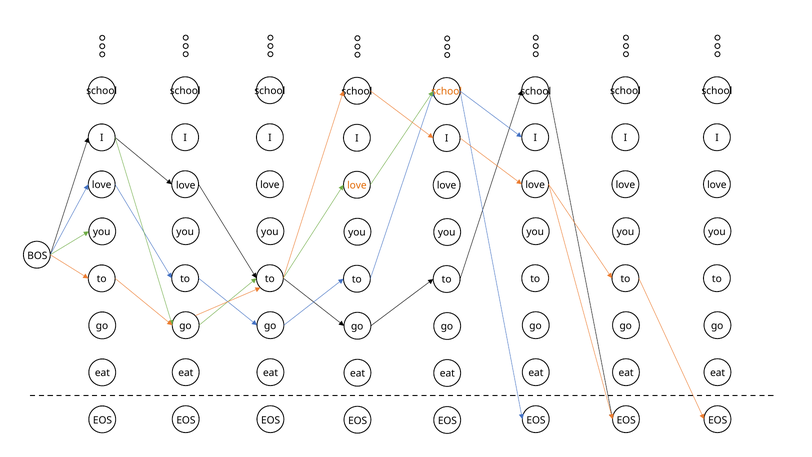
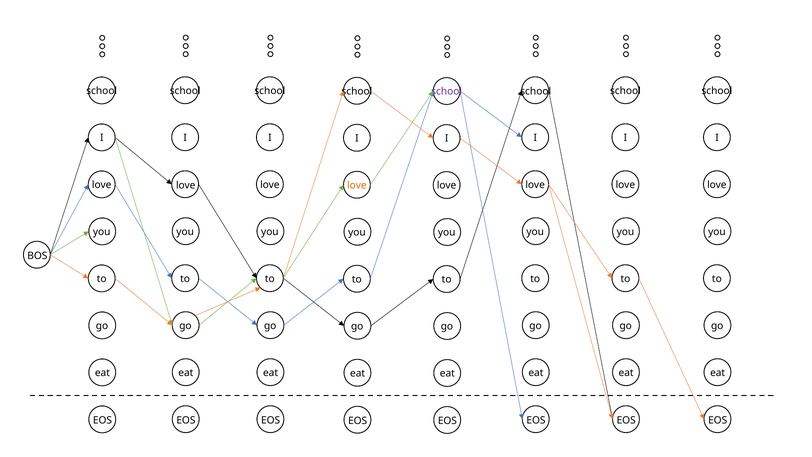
school colour: orange -> purple (447, 92)
